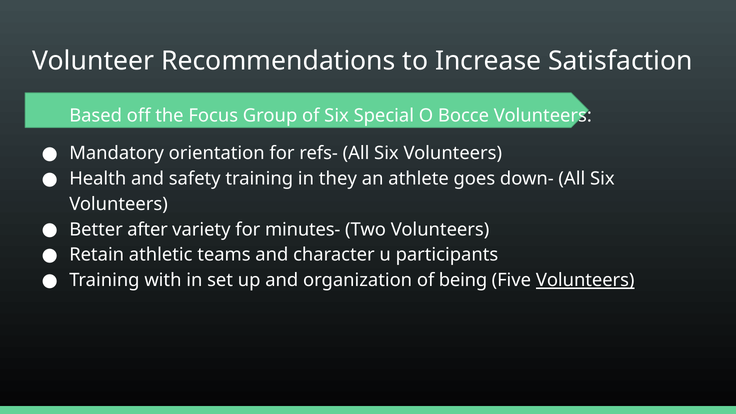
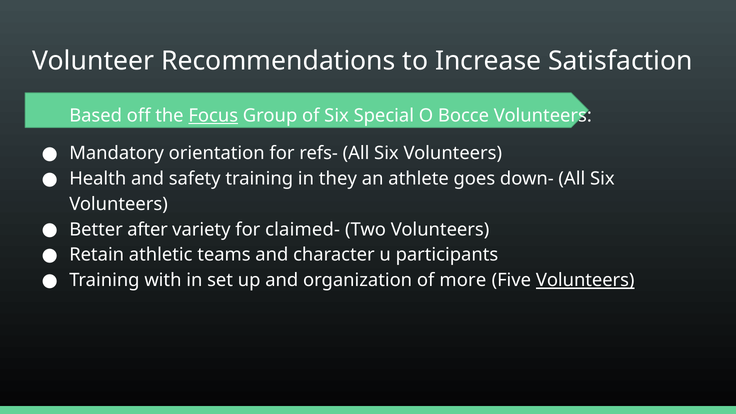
Focus underline: none -> present (213, 116)
minutes-: minutes- -> claimed- (303, 230)
being: being -> more (463, 280)
